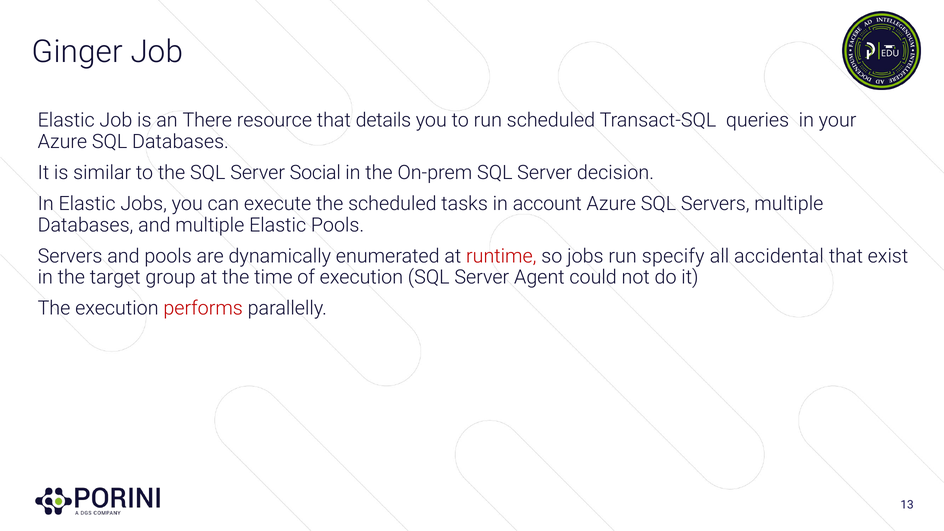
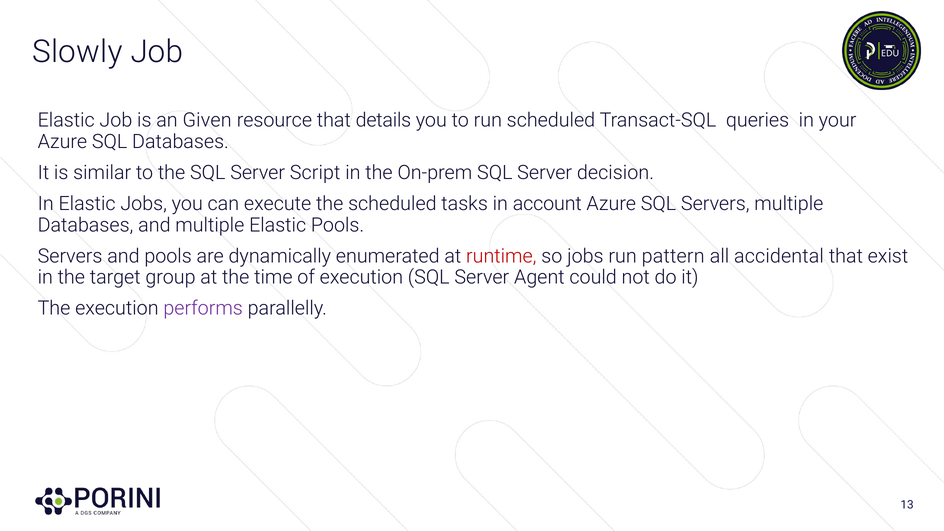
Ginger: Ginger -> Slowly (77, 52)
There: There -> Given (207, 120)
Social: Social -> Script (315, 173)
specify: specify -> pattern (673, 256)
performs colour: red -> purple (203, 308)
